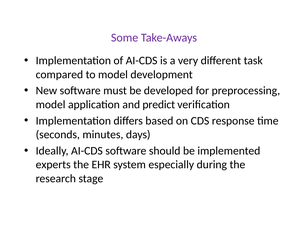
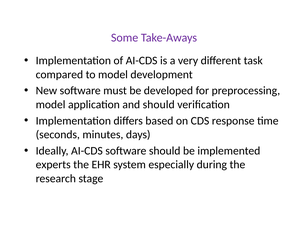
and predict: predict -> should (159, 105)
